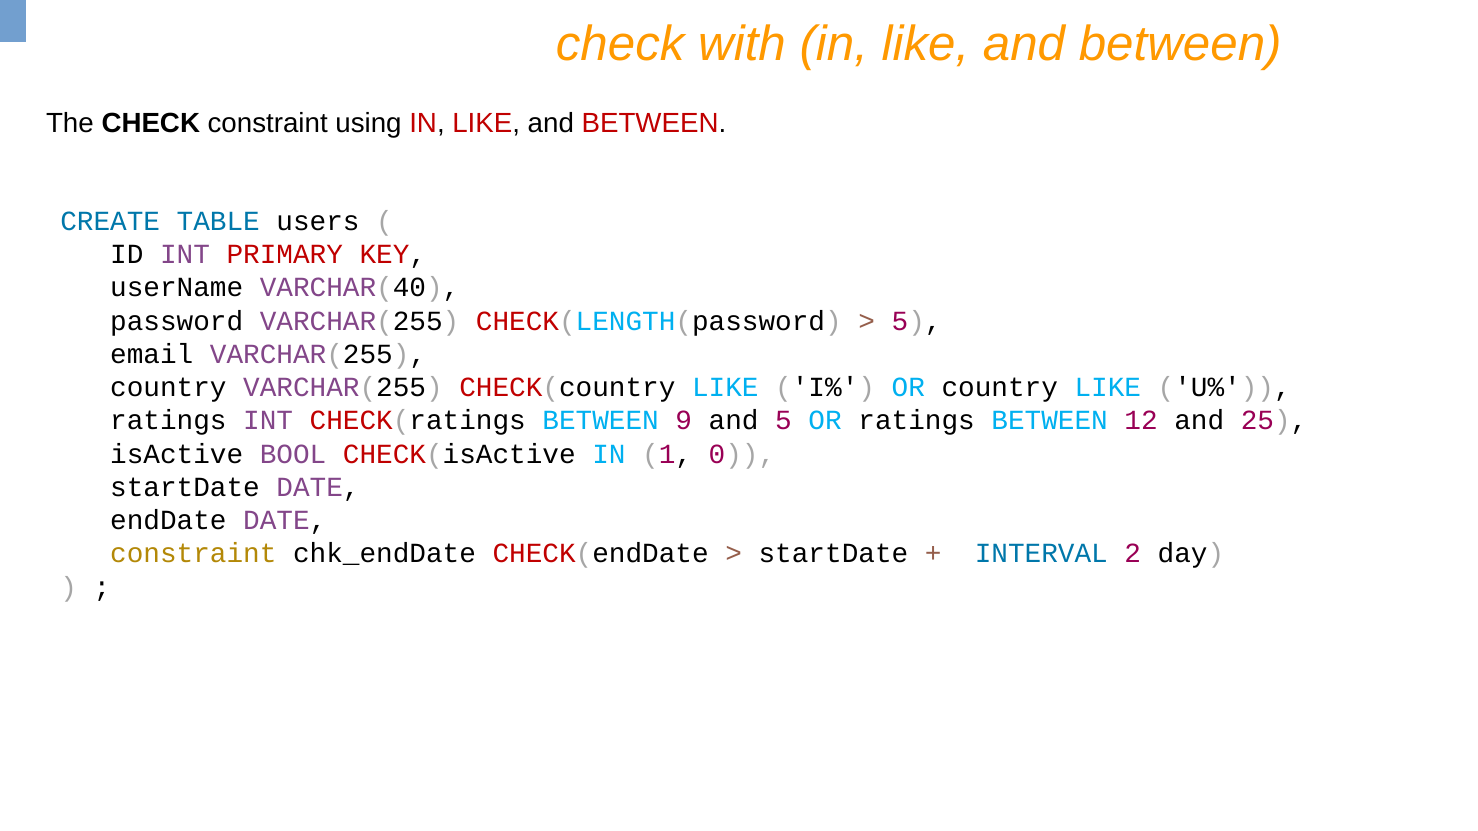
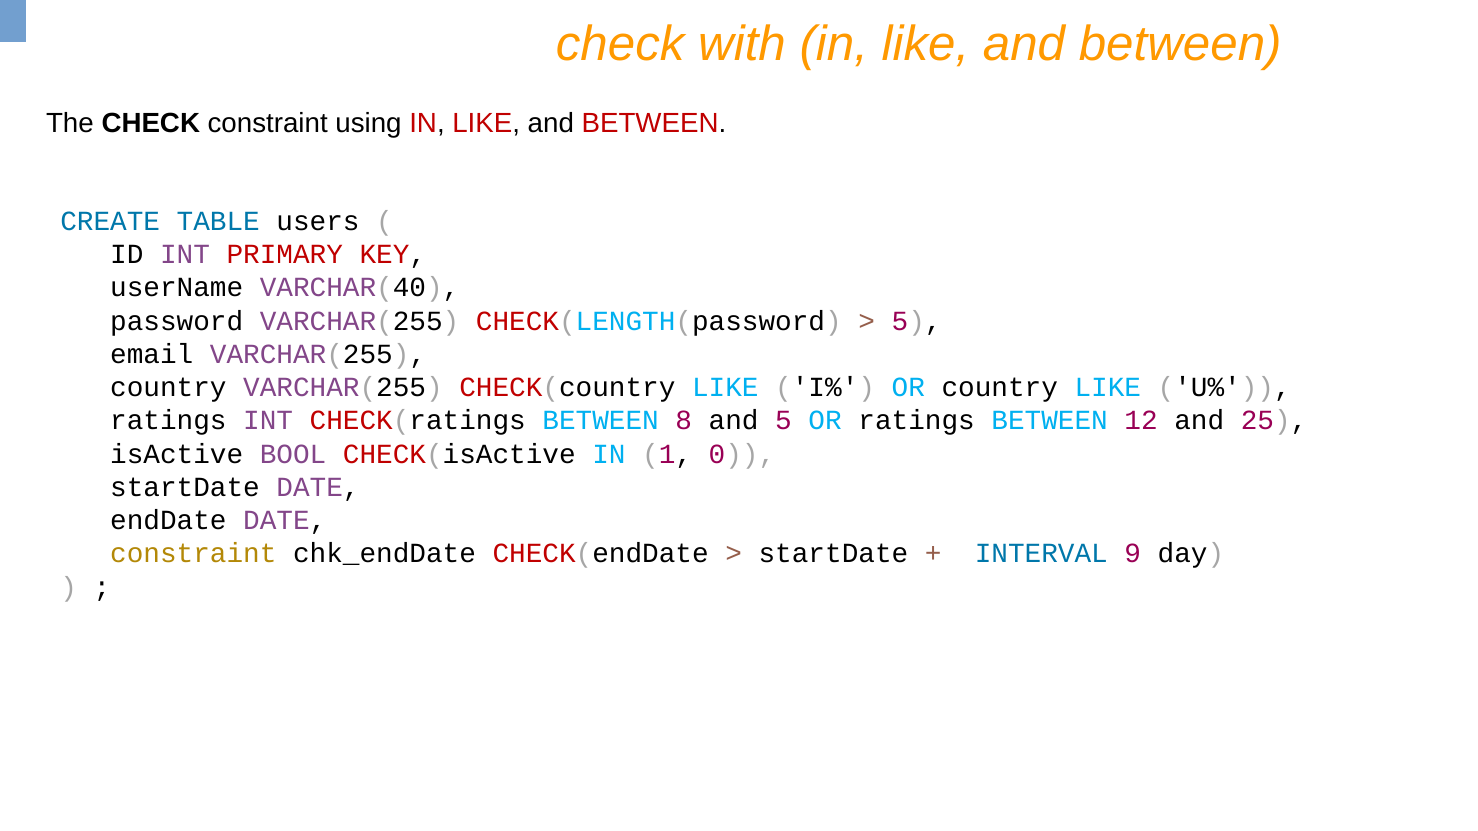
9: 9 -> 8 (684, 421)
2: 2 -> 9 (1133, 554)
